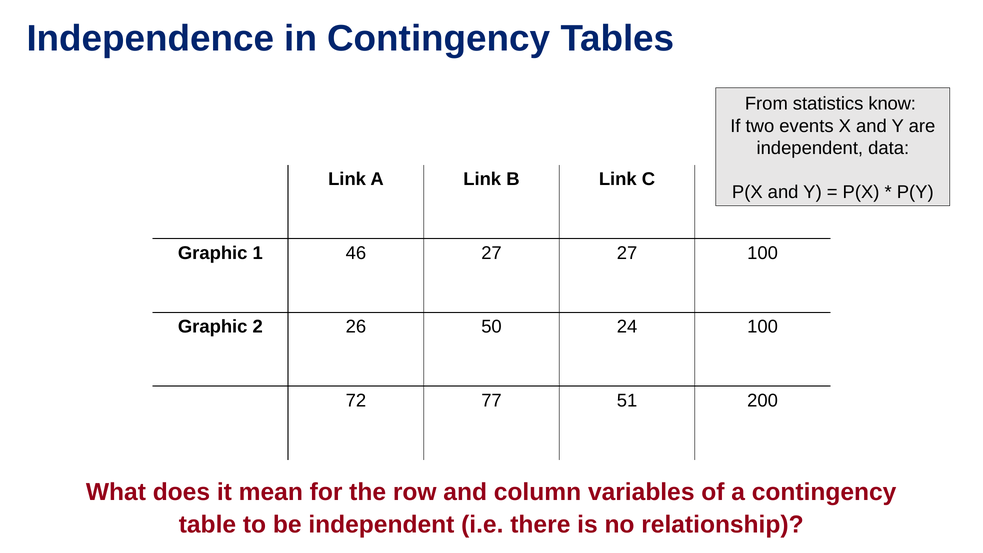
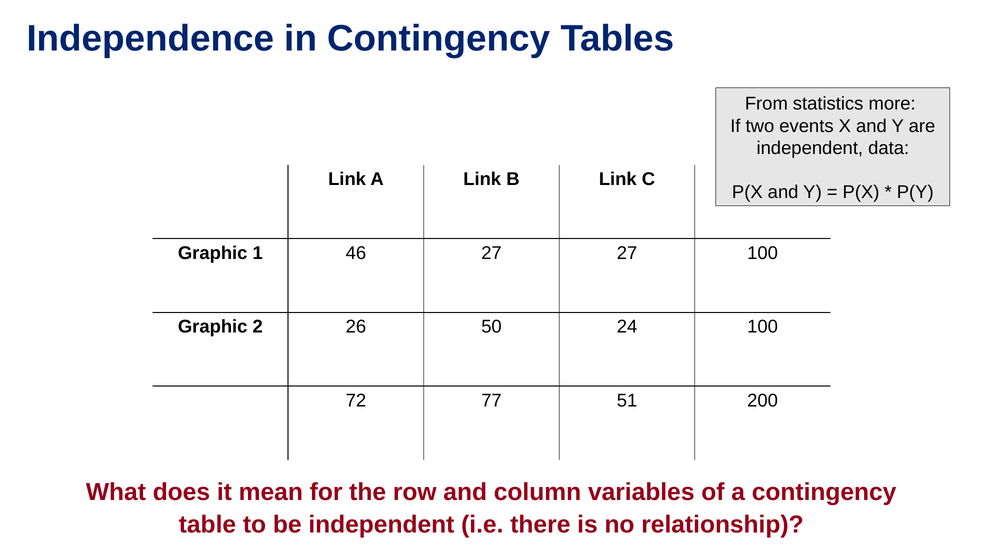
know: know -> more (892, 104)
